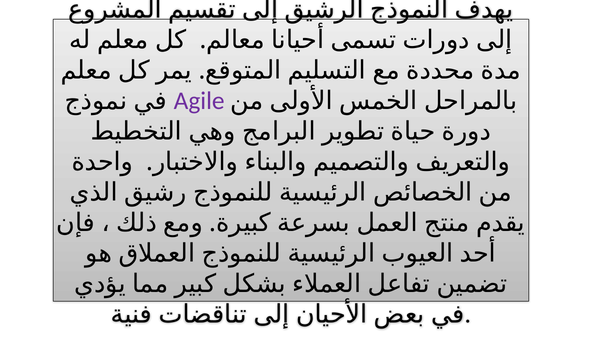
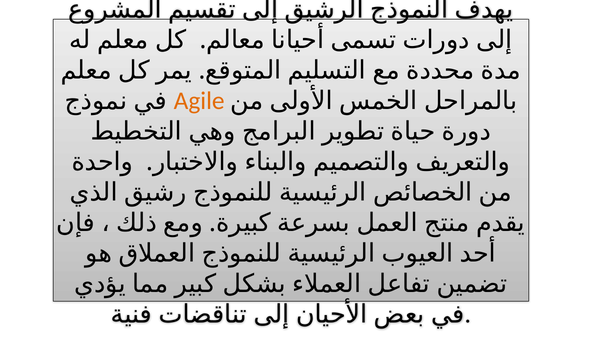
Agile colour: purple -> orange (199, 101)
